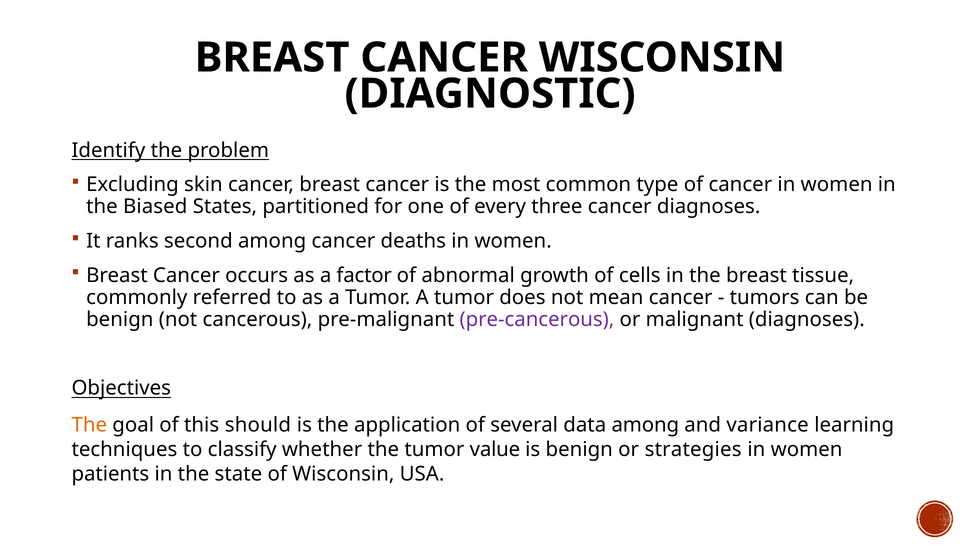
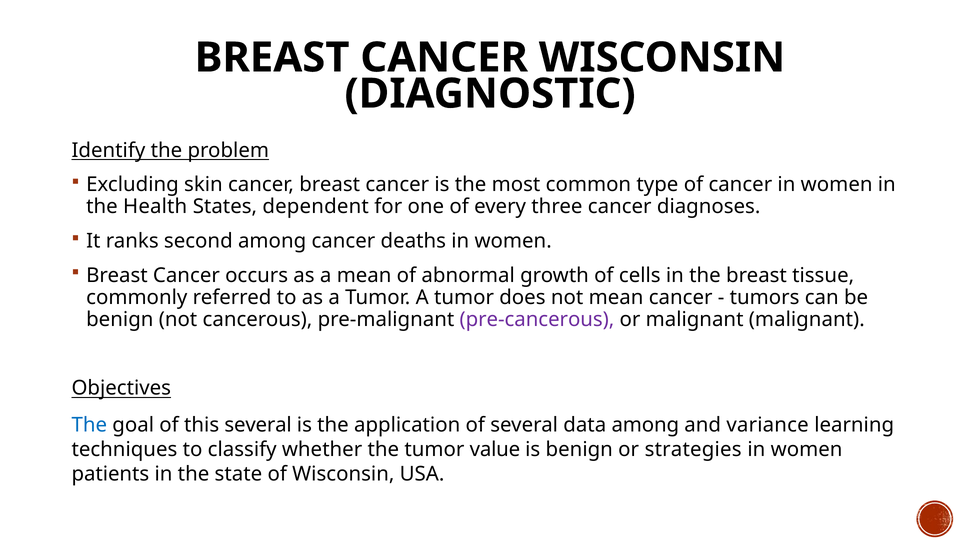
Biased: Biased -> Health (155, 207)
partitioned: partitioned -> dependent (316, 207)
a factor: factor -> mean (364, 275)
malignant diagnoses: diagnoses -> malignant (807, 320)
The colour: orange -> blue (89, 425)
this should: should -> several (258, 425)
